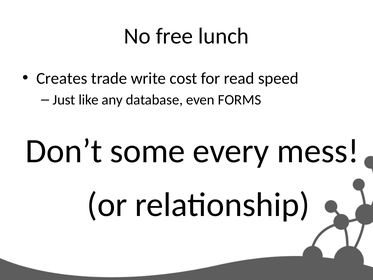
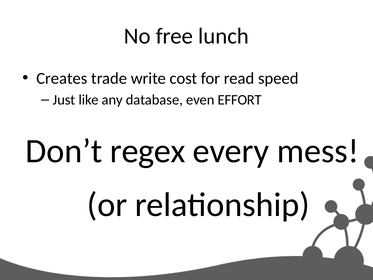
FORMS: FORMS -> EFFORT (240, 100)
some: some -> regex (148, 151)
